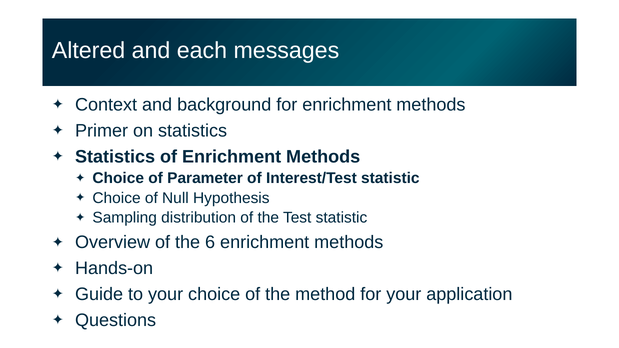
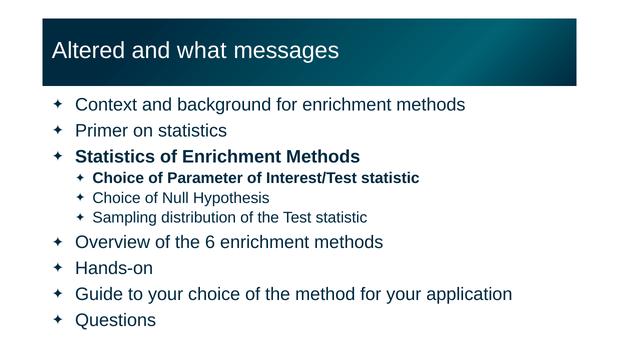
each: each -> what (202, 51)
